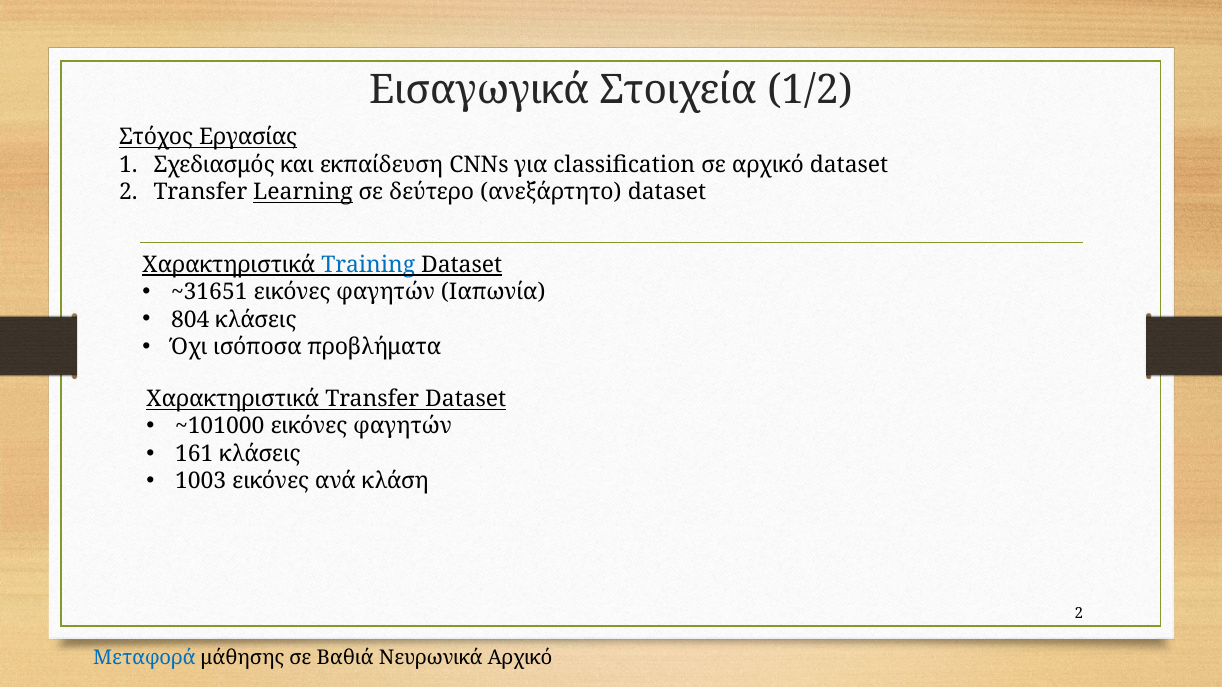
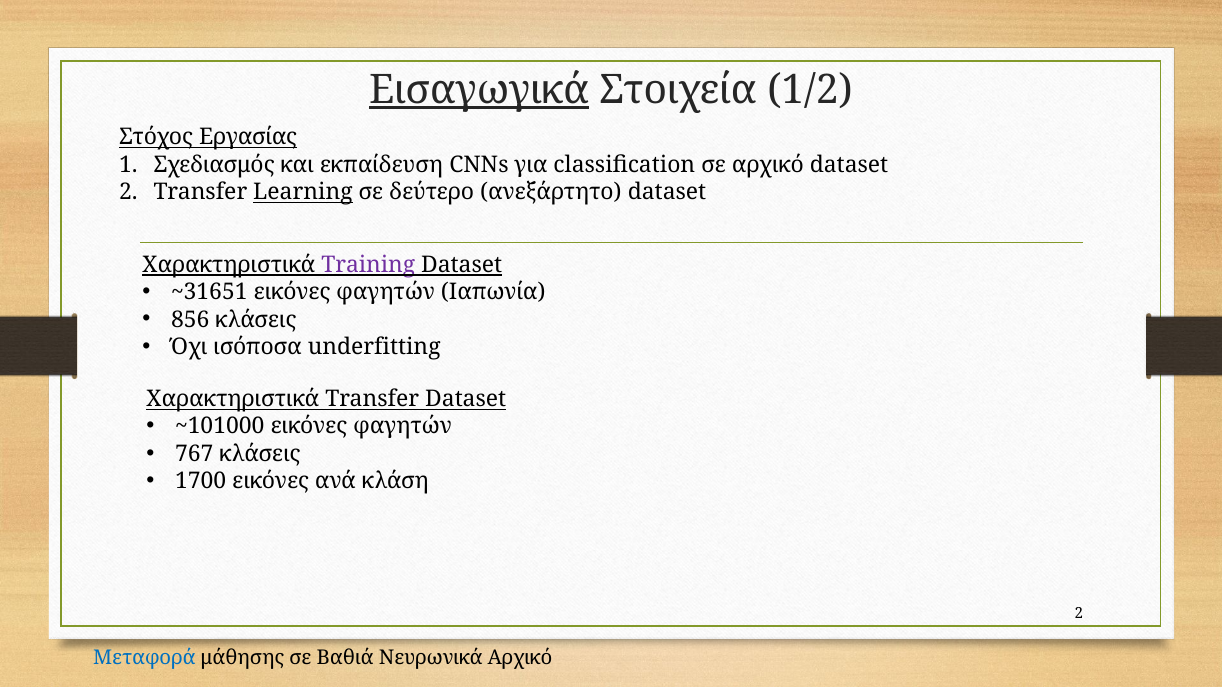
Εισαγωγικά underline: none -> present (479, 90)
Training colour: blue -> purple (368, 265)
804: 804 -> 856 (190, 320)
προβλήματα: προβλήματα -> underfitting (374, 347)
161: 161 -> 767 (194, 454)
1003: 1003 -> 1700 (201, 482)
